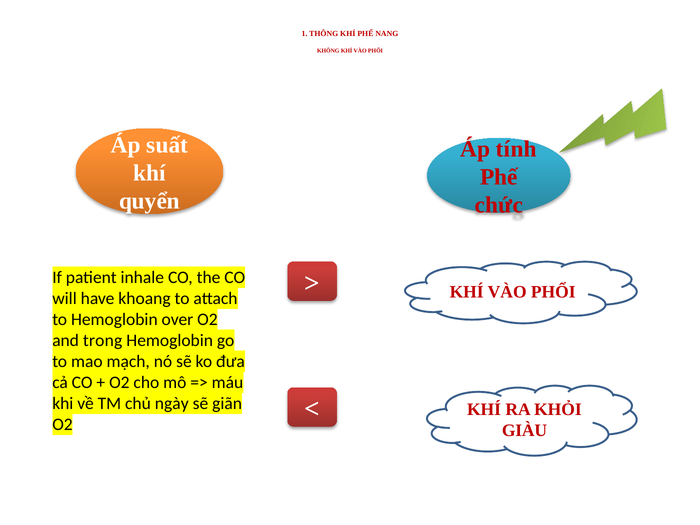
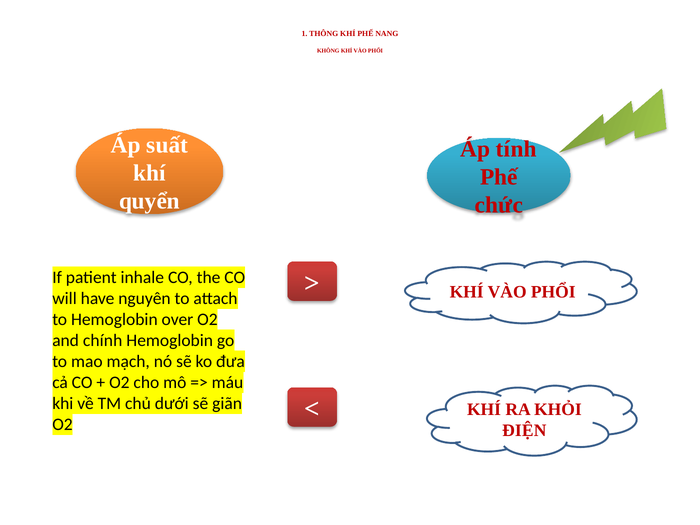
khoang: khoang -> nguyên (144, 298)
trong: trong -> chính (103, 340)
ngày: ngày -> dưới (172, 403)
GIÀU: GIÀU -> ĐIỆN (524, 431)
